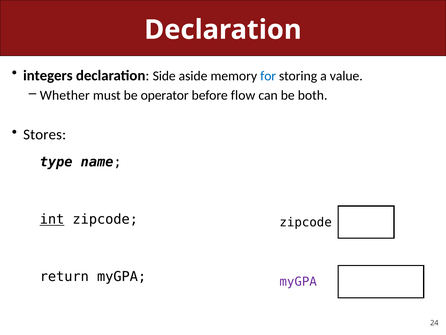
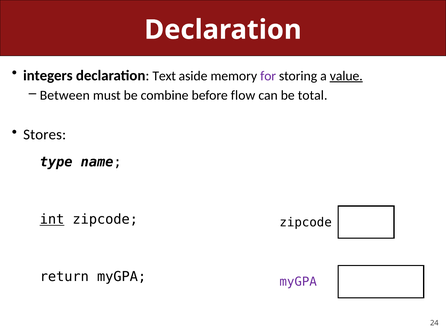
Side: Side -> Text (164, 76)
for colour: blue -> purple (268, 76)
value underline: none -> present (346, 76)
Whether: Whether -> Between (65, 95)
operator: operator -> combine (165, 95)
both: both -> total (313, 95)
